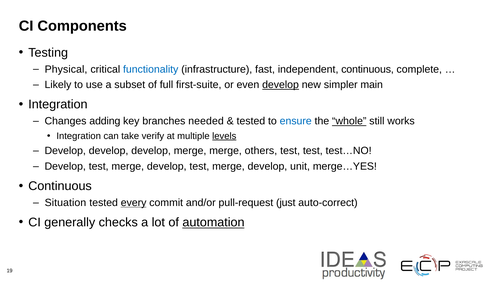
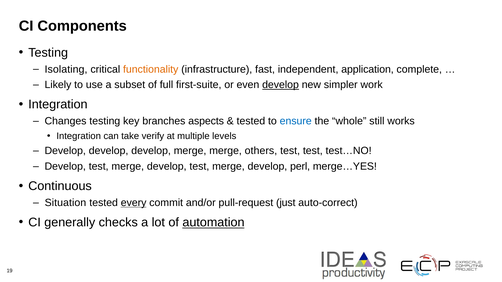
Physical: Physical -> Isolating (66, 69)
functionality colour: blue -> orange (151, 69)
independent continuous: continuous -> application (368, 69)
main: main -> work (372, 85)
Changes adding: adding -> testing (105, 121)
needed: needed -> aspects (206, 121)
whole underline: present -> none (349, 121)
levels underline: present -> none (224, 136)
unit: unit -> perl (300, 167)
